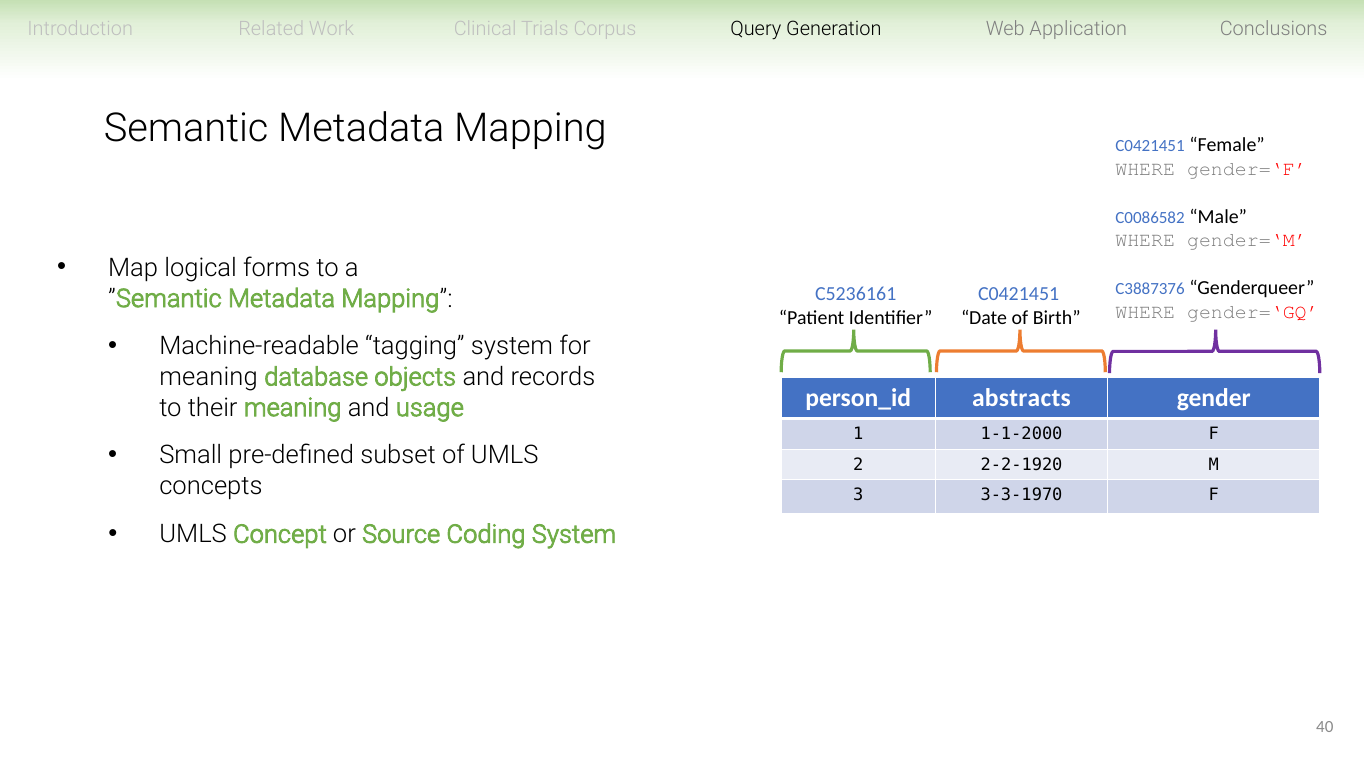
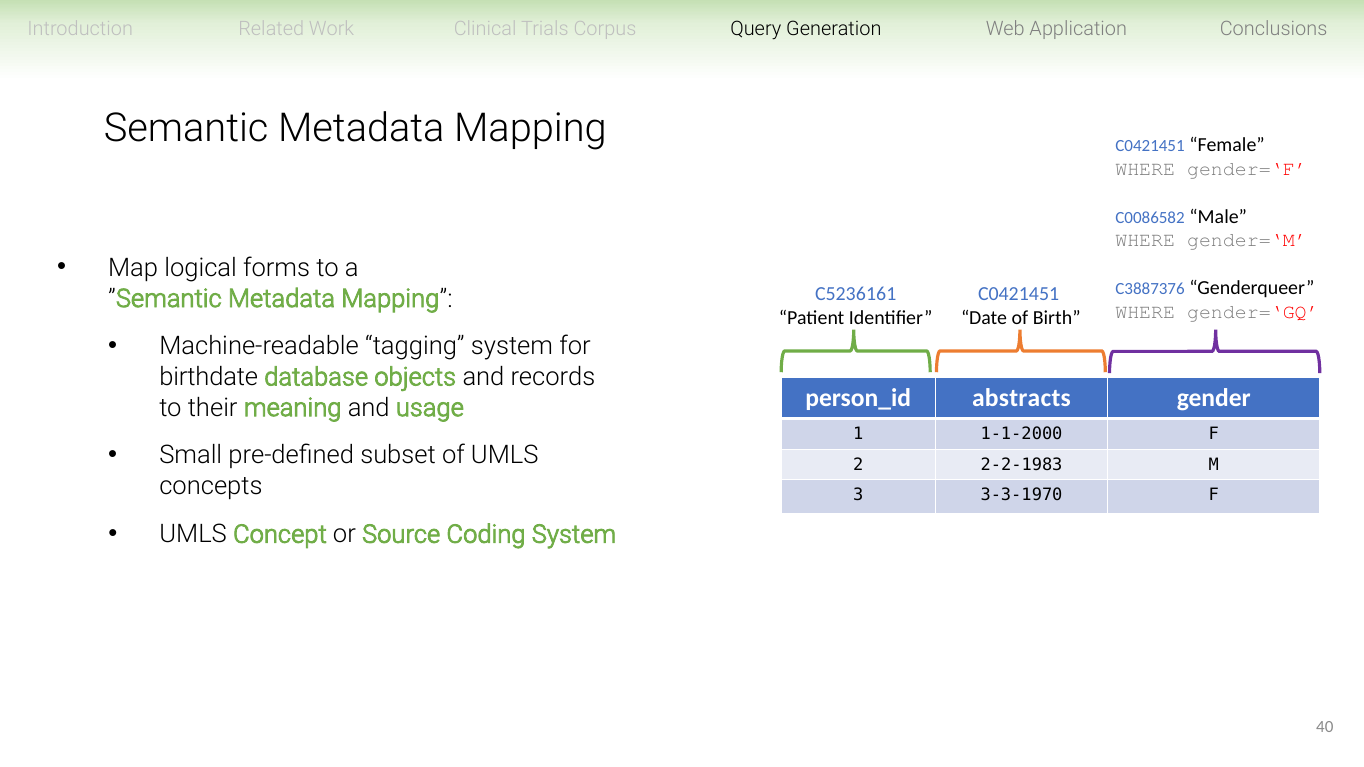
meaning: meaning -> birthdate (209, 377)
2-2-1920: 2-2-1920 -> 2-2-1983 (1022, 465)
